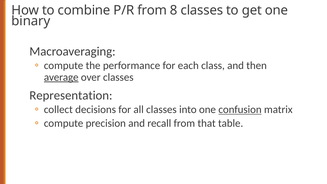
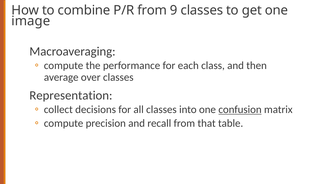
8: 8 -> 9 (174, 10)
binary: binary -> image (31, 21)
average underline: present -> none (61, 77)
